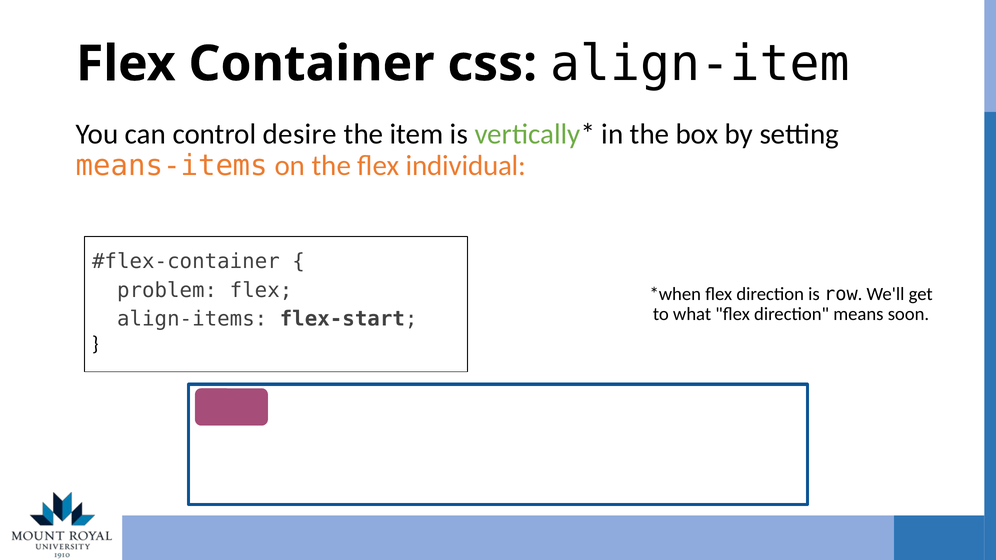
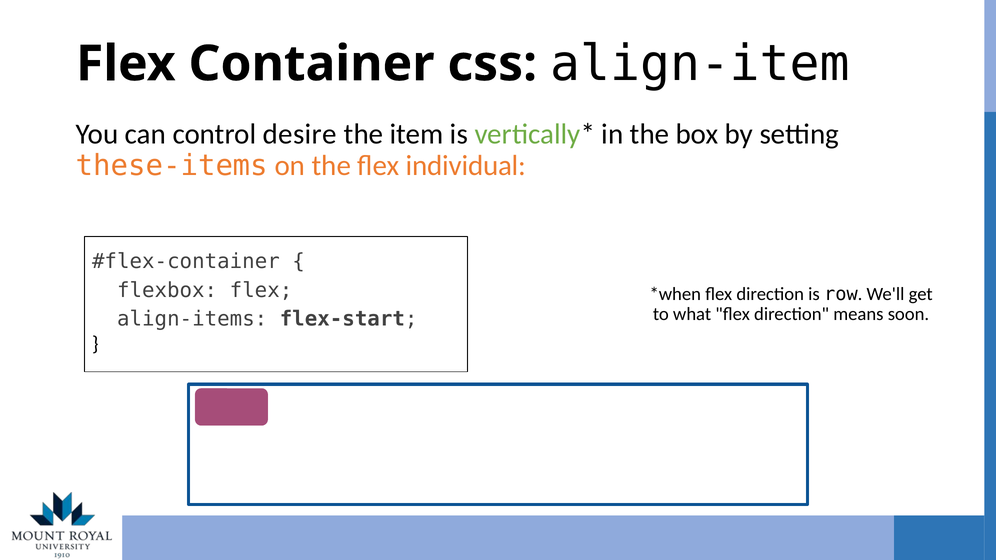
means-items: means-items -> these-items (172, 166)
problem: problem -> flexbox (167, 290)
